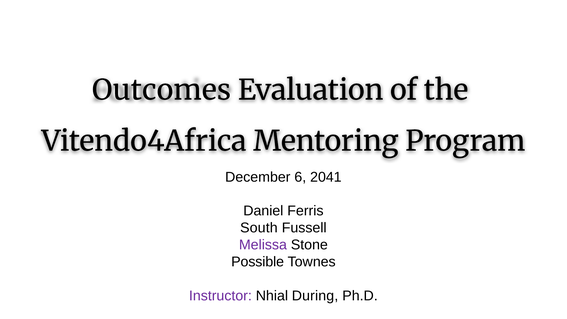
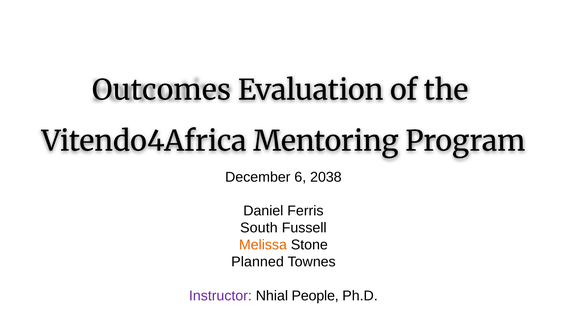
2041: 2041 -> 2038 (326, 177)
Melissa colour: purple -> orange (263, 245)
Possible: Possible -> Planned (258, 262)
During: During -> People (315, 296)
